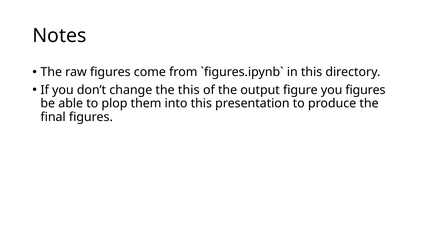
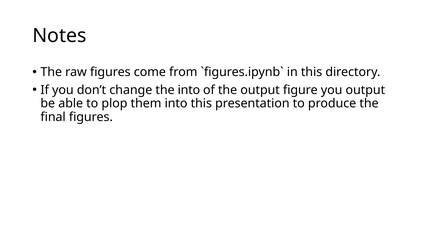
the this: this -> into (189, 90)
you figures: figures -> output (365, 90)
